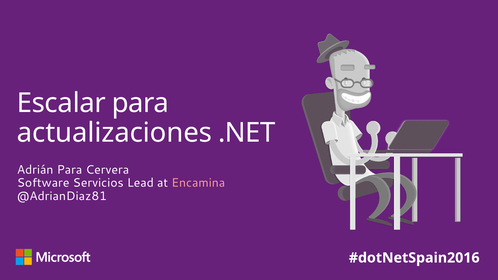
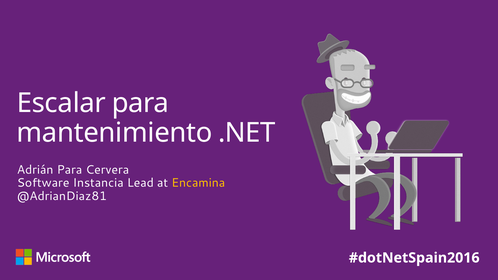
actualizaciones: actualizaciones -> mantenimiento (115, 133)
Servicios: Servicios -> Instancia (98, 183)
Encamina colour: pink -> yellow (198, 183)
